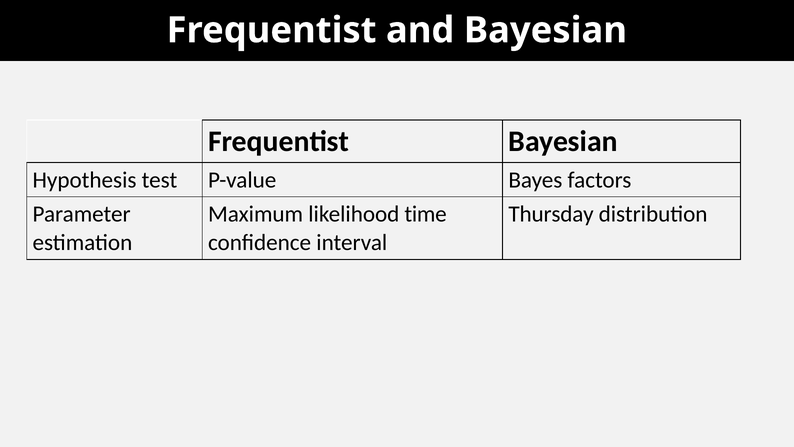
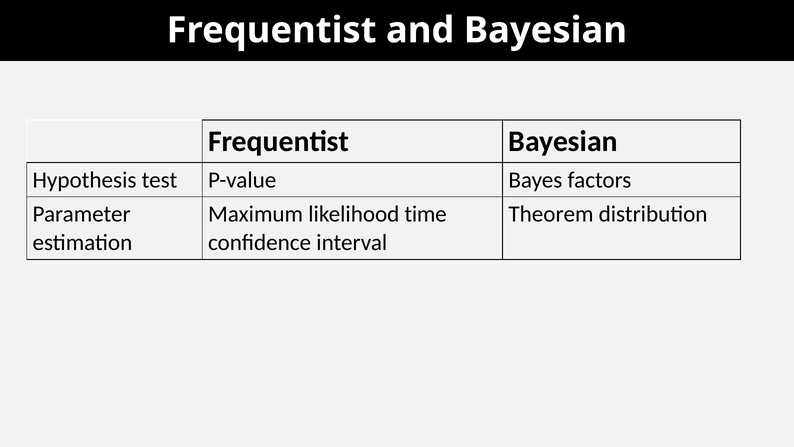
Thursday: Thursday -> Theorem (551, 214)
